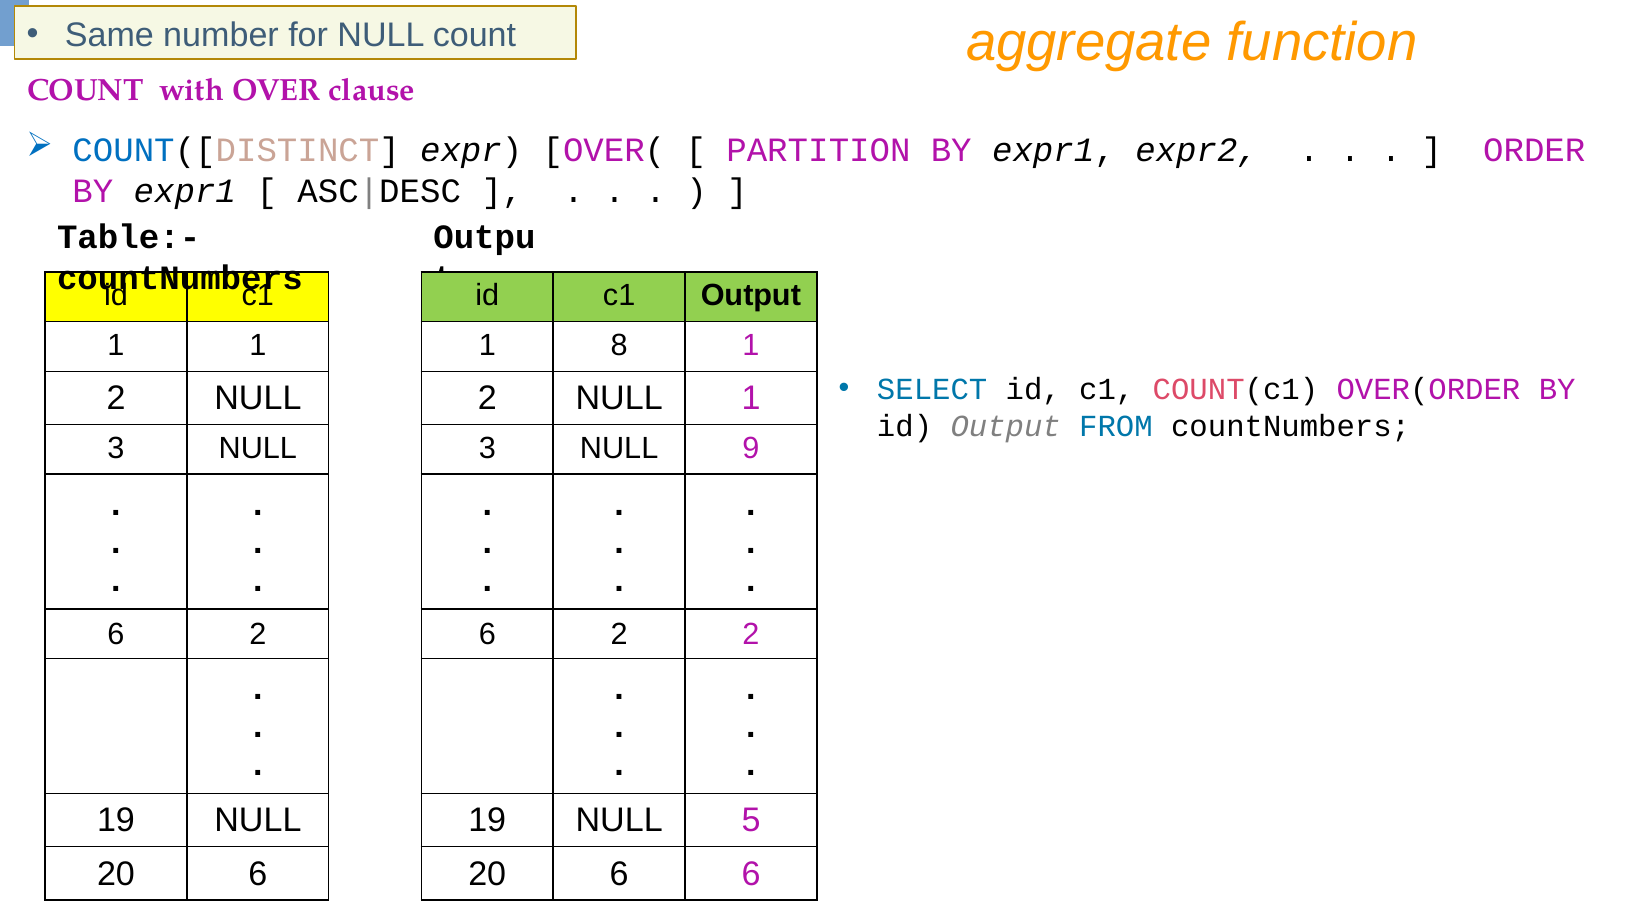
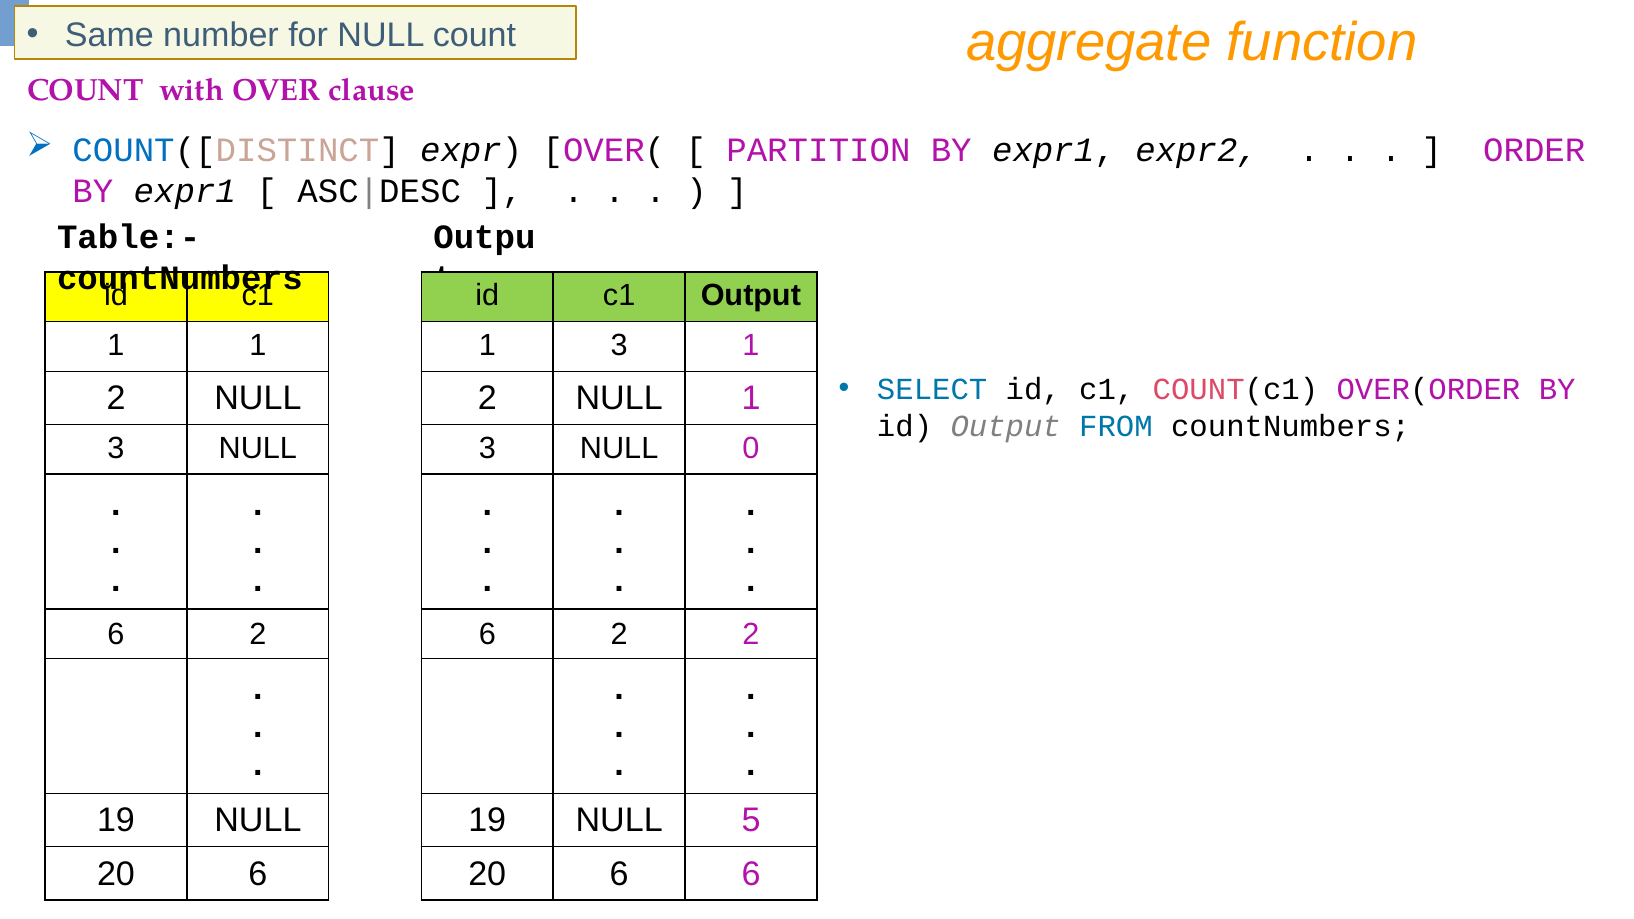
8: 8 -> 3 (619, 345)
9: 9 -> 0 (751, 448)
